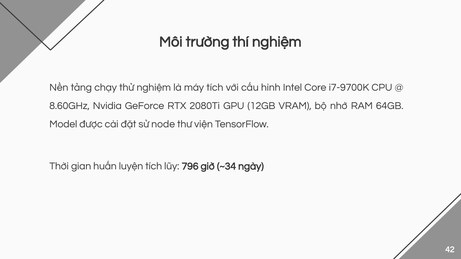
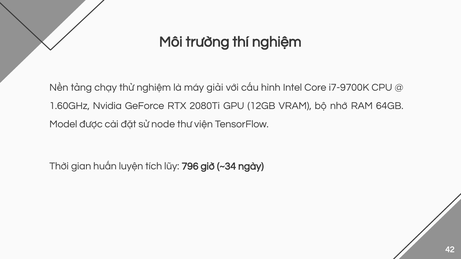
máy tích: tích -> giải (215, 88)
8.60GHz: 8.60GHz -> 1.60GHz (70, 106)
